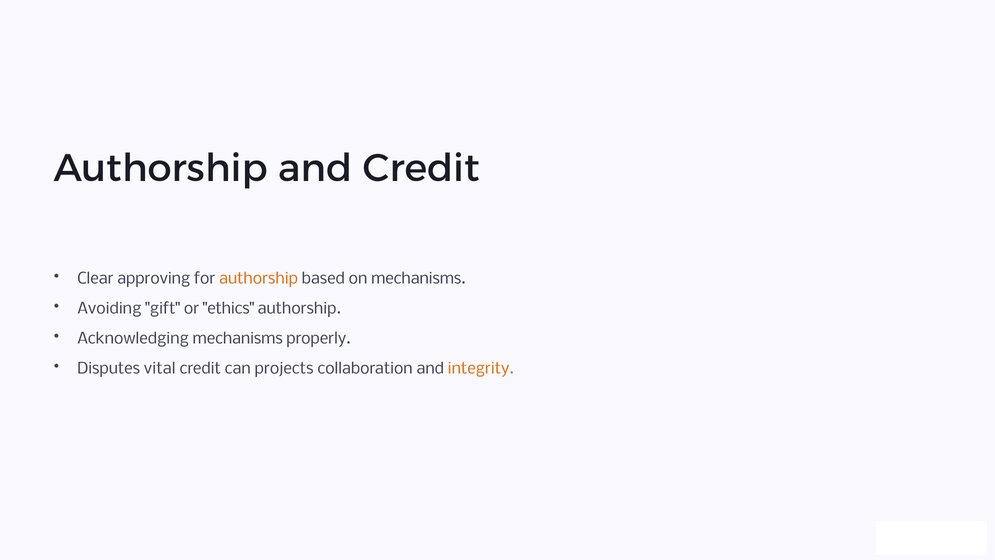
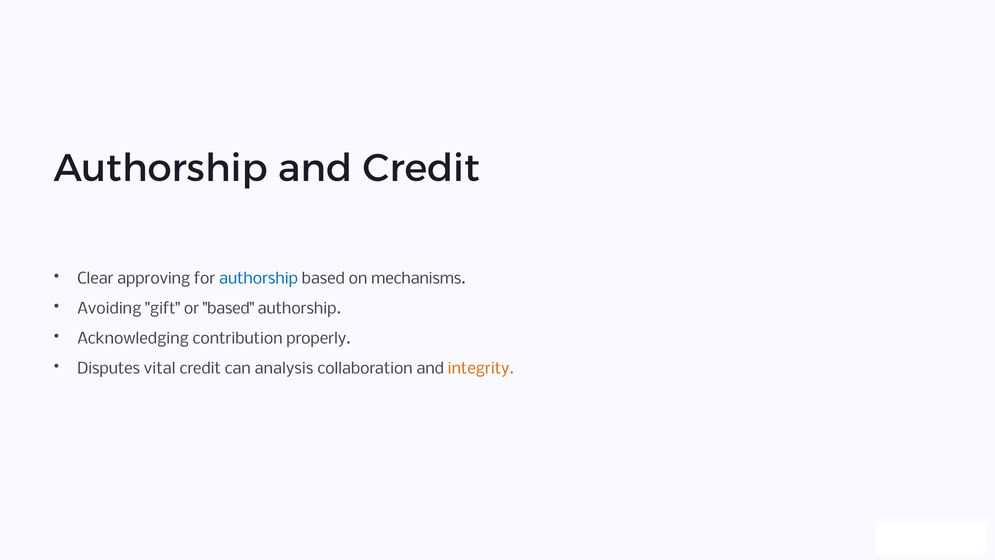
authorship colour: orange -> blue (259, 279)
or ethics: ethics -> based (228, 309)
Acknowledging mechanisms: mechanisms -> contribution (238, 339)
projects: projects -> analysis (284, 369)
